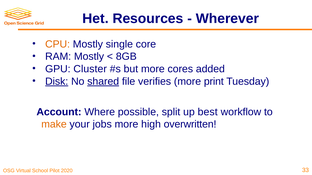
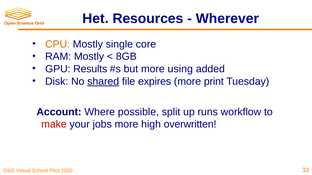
Cluster: Cluster -> Results (90, 69)
cores: cores -> using (180, 69)
Disk underline: present -> none (57, 82)
verifies: verifies -> expires (155, 82)
best: best -> runs (208, 112)
make colour: orange -> red (54, 125)
